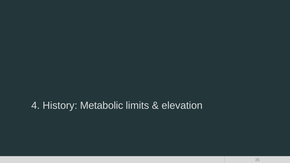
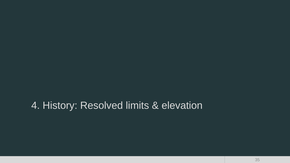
Metabolic: Metabolic -> Resolved (102, 106)
